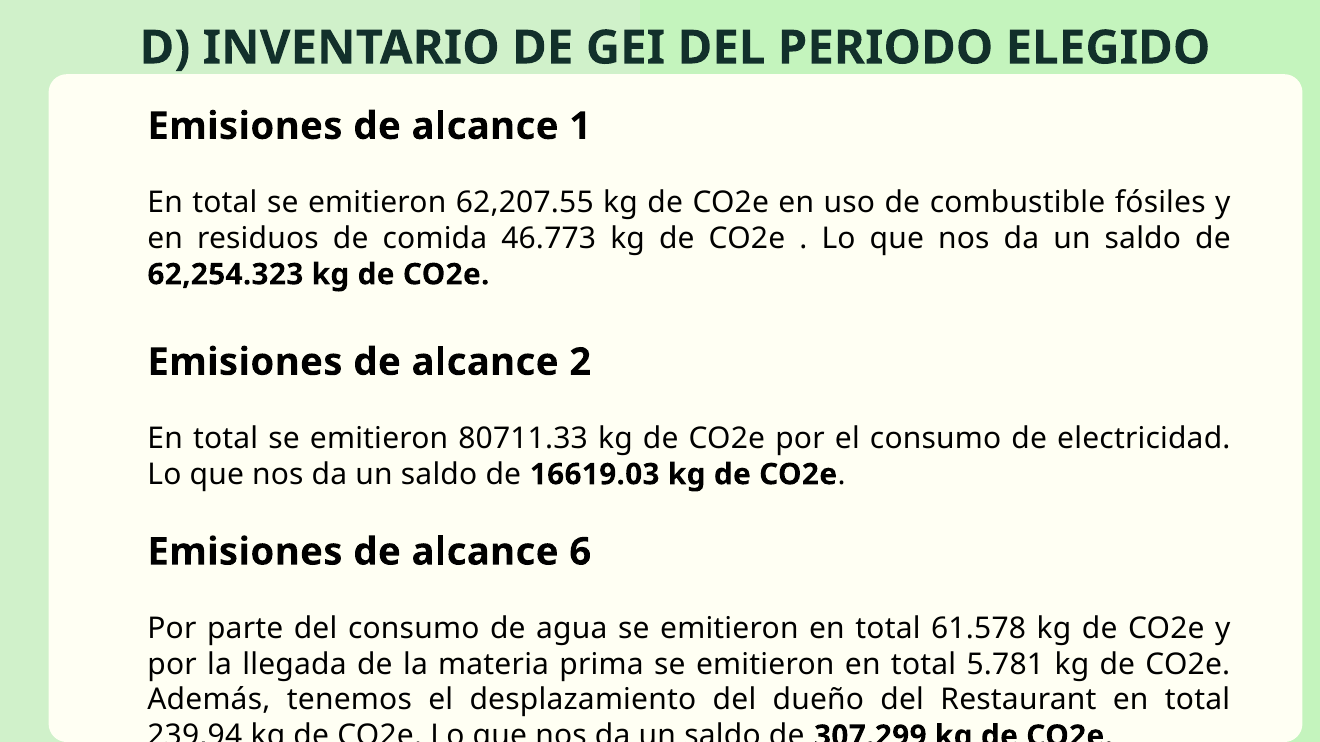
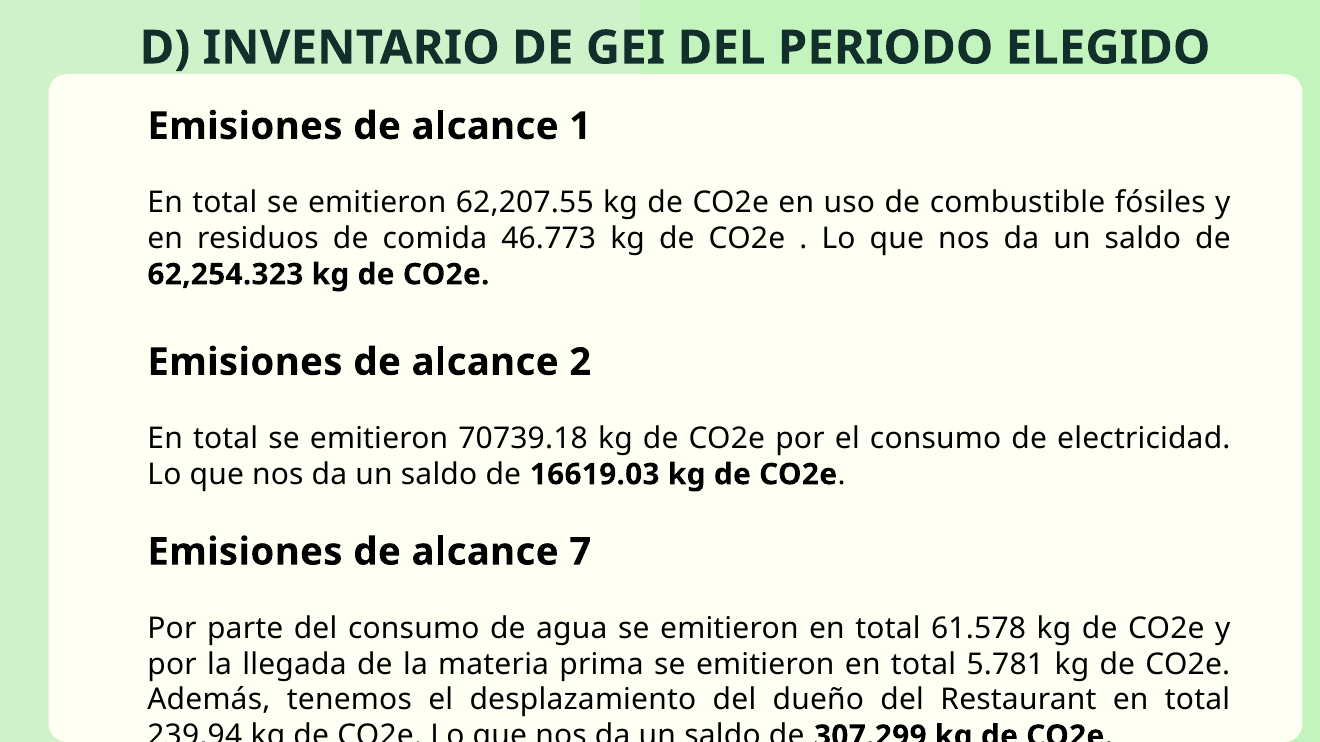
80711.33: 80711.33 -> 70739.18 (523, 439)
6: 6 -> 7 (580, 552)
